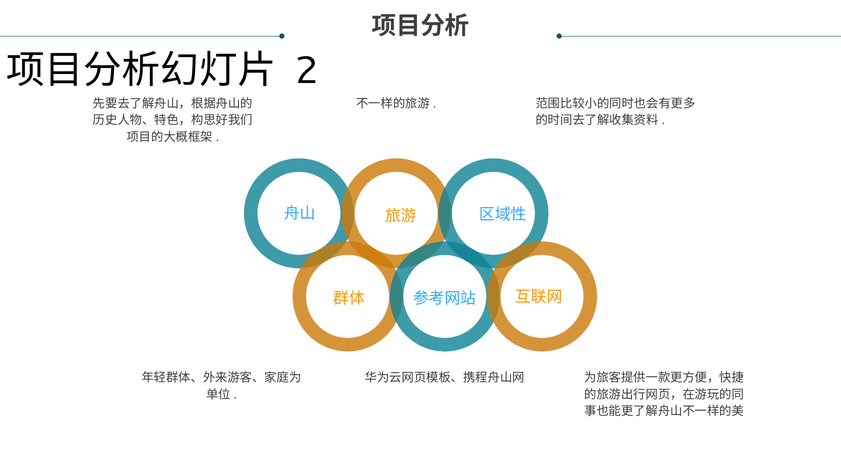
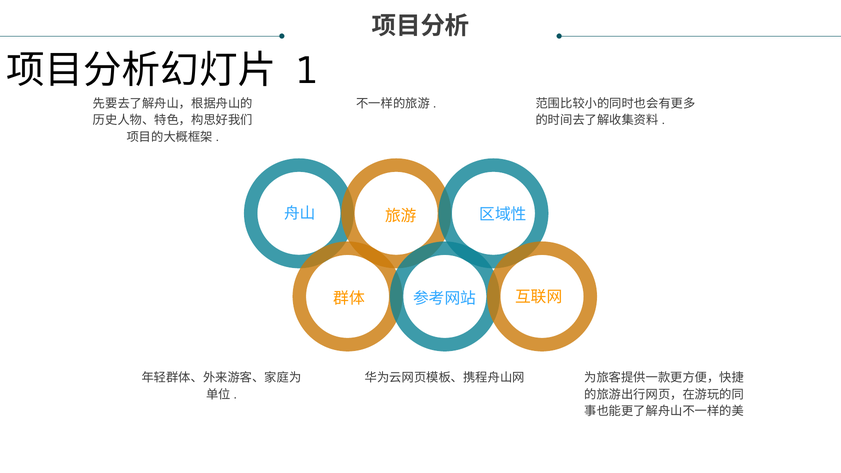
2: 2 -> 1 (306, 71)
